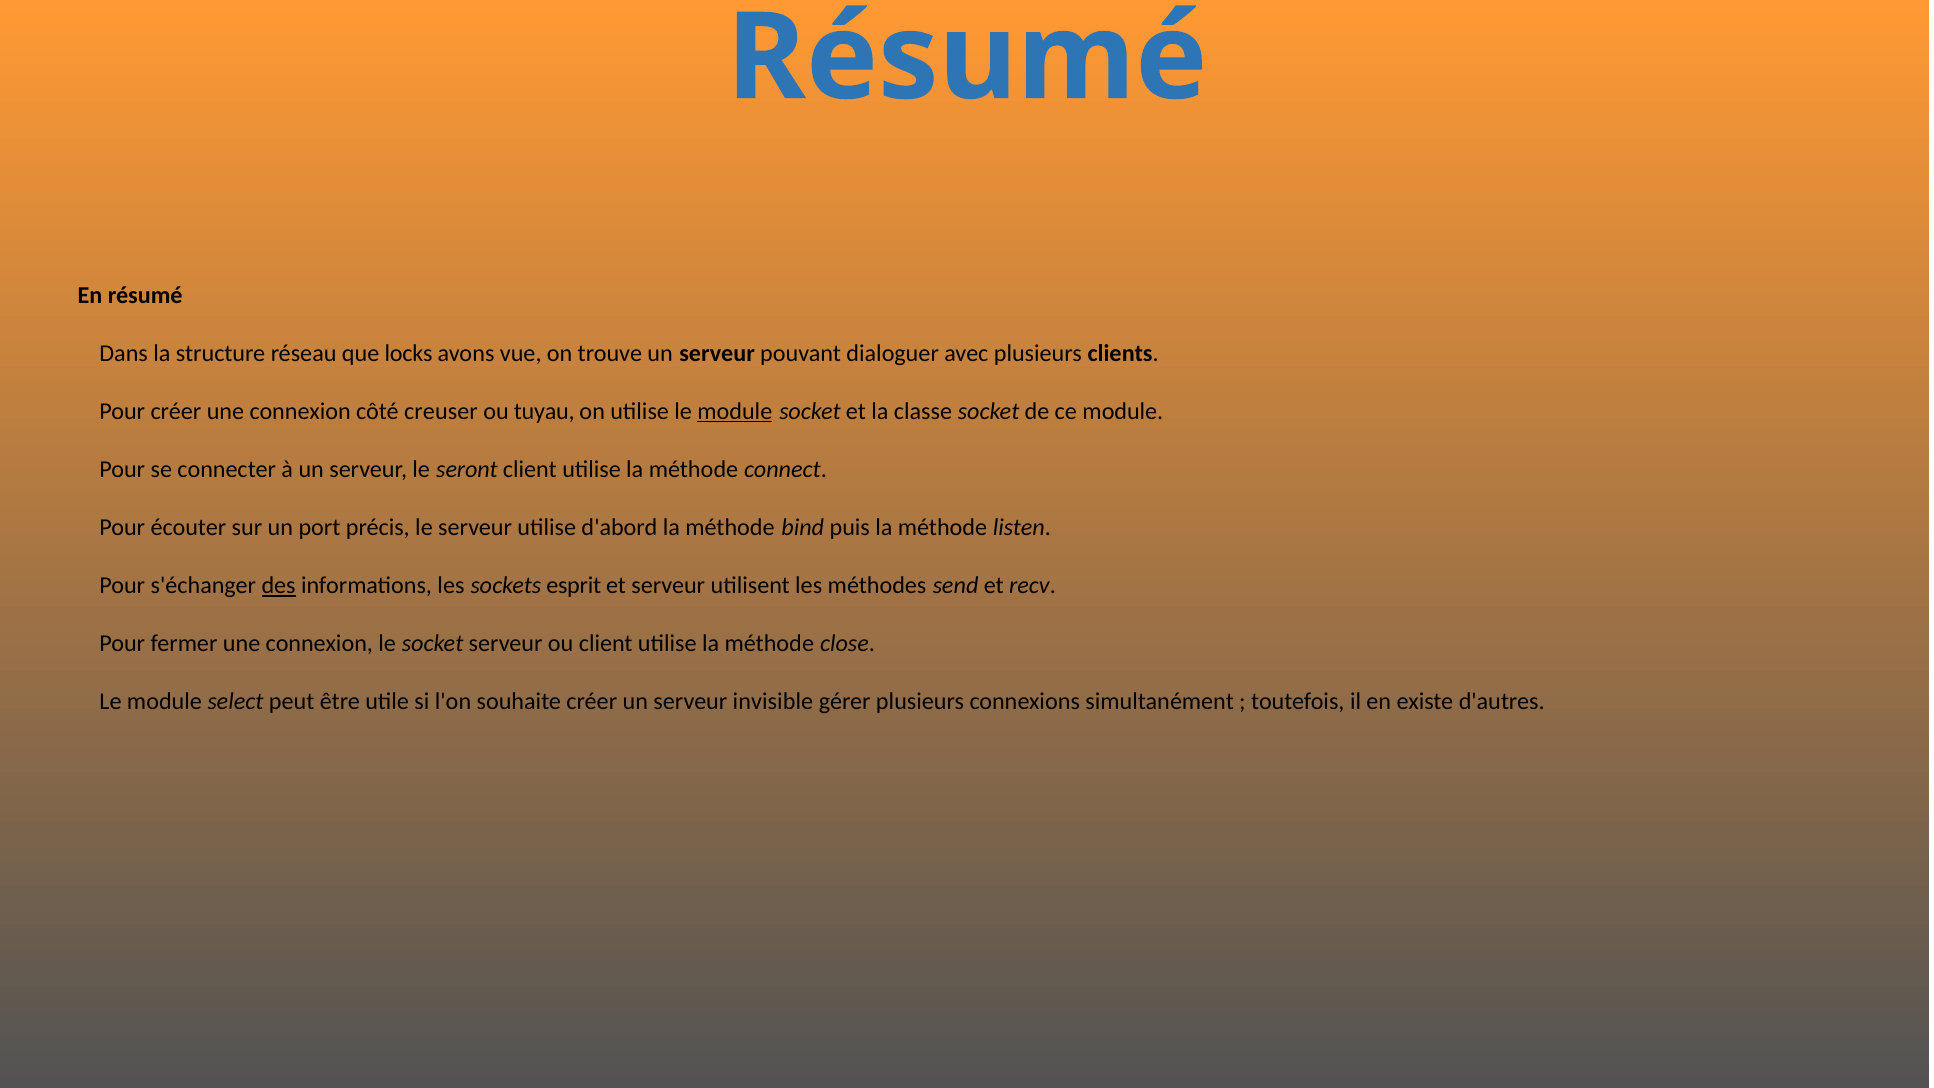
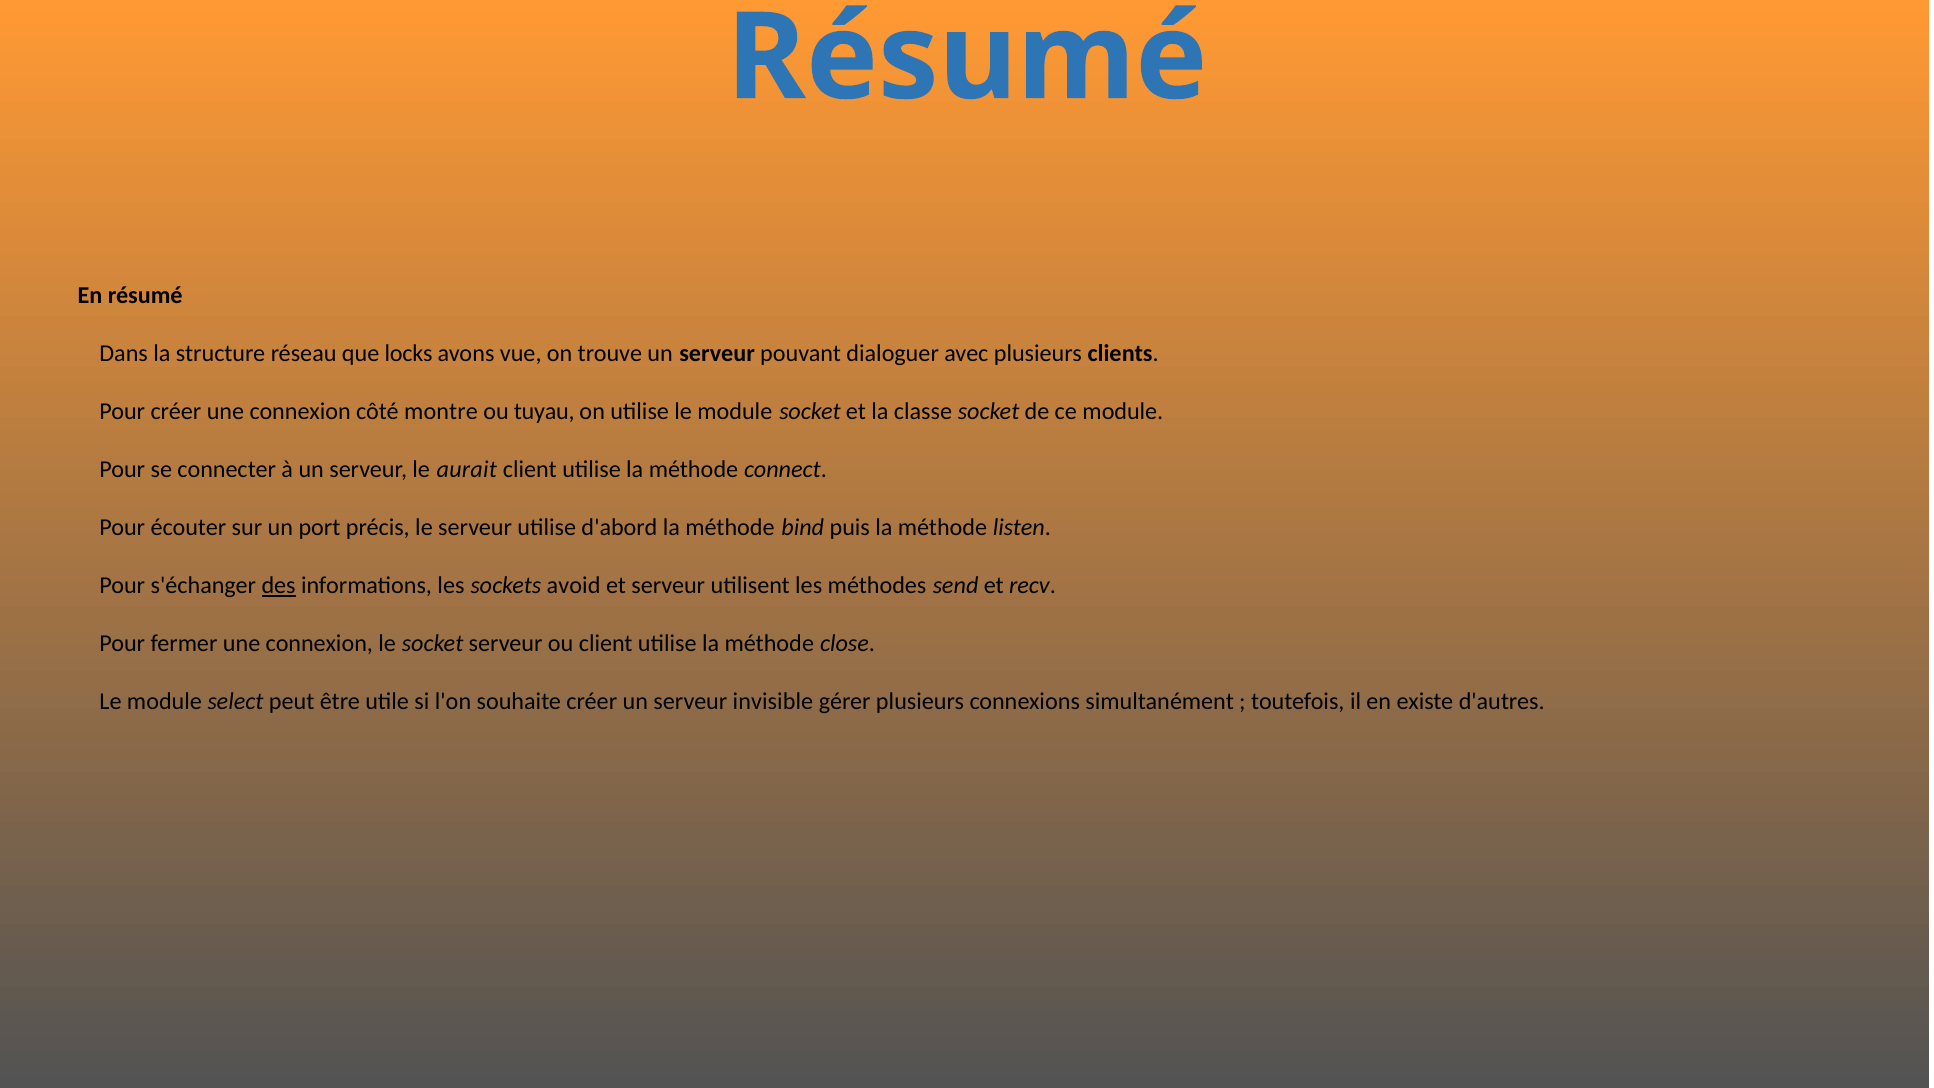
creuser: creuser -> montre (441, 411)
module underline: present -> none (735, 411)
seront: seront -> aurait (467, 469)
esprit: esprit -> avoid (574, 585)
